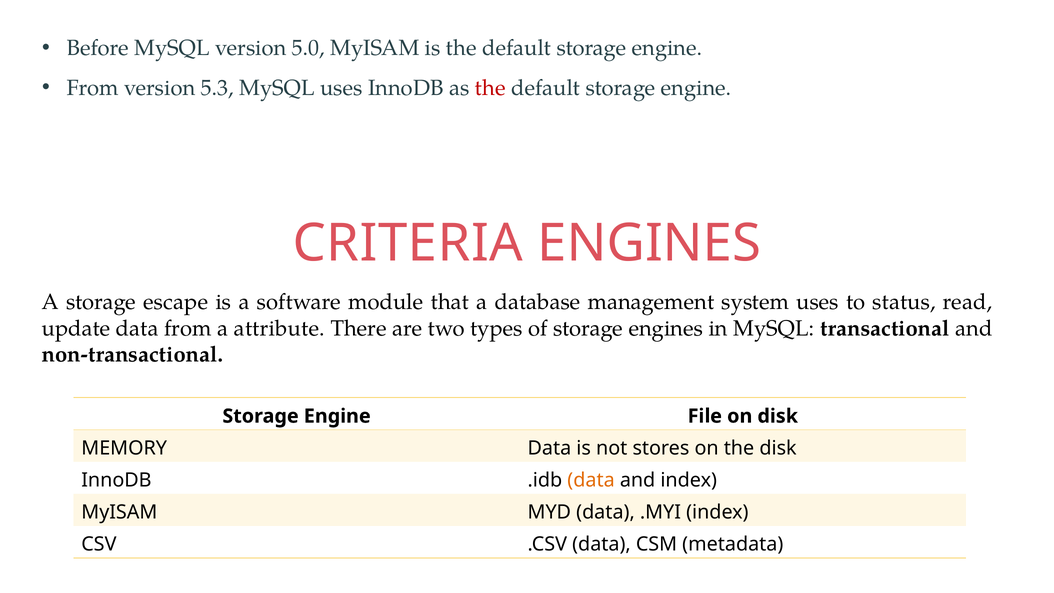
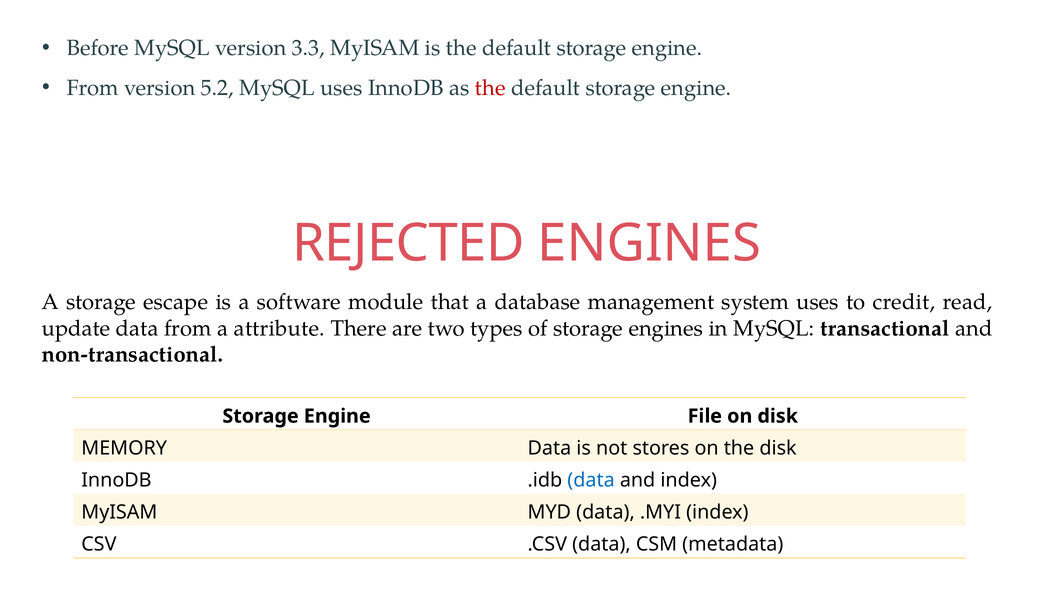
5.0: 5.0 -> 3.3 (308, 48)
5.3: 5.3 -> 5.2 (217, 88)
CRITERIA: CRITERIA -> REJECTED (408, 243)
status: status -> credit (904, 302)
data colour: orange -> blue (591, 480)
